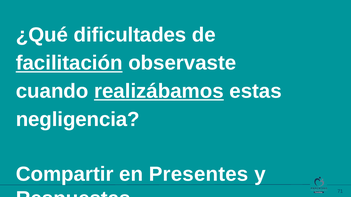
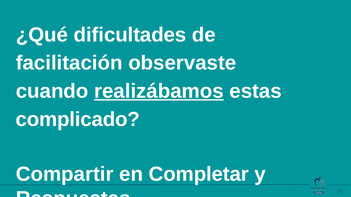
facilitación underline: present -> none (69, 63)
negligencia: negligencia -> complicado (78, 120)
Presentes: Presentes -> Completar (199, 175)
